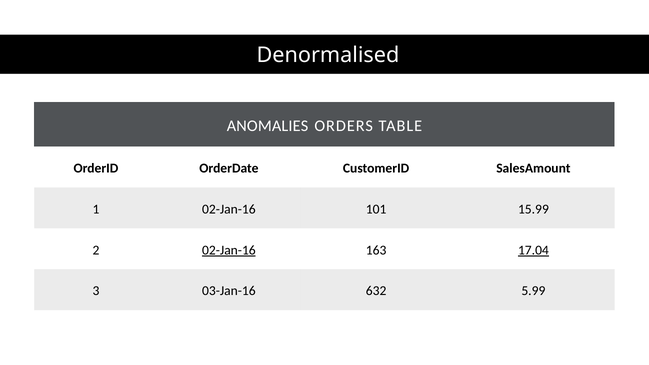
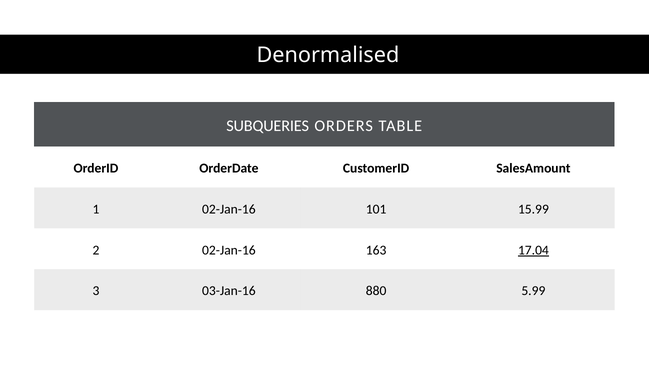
ANOMALIES: ANOMALIES -> SUBQUERIES (268, 126)
02-Jan-16 underline: present -> none (229, 250)
632: 632 -> 880 (376, 291)
